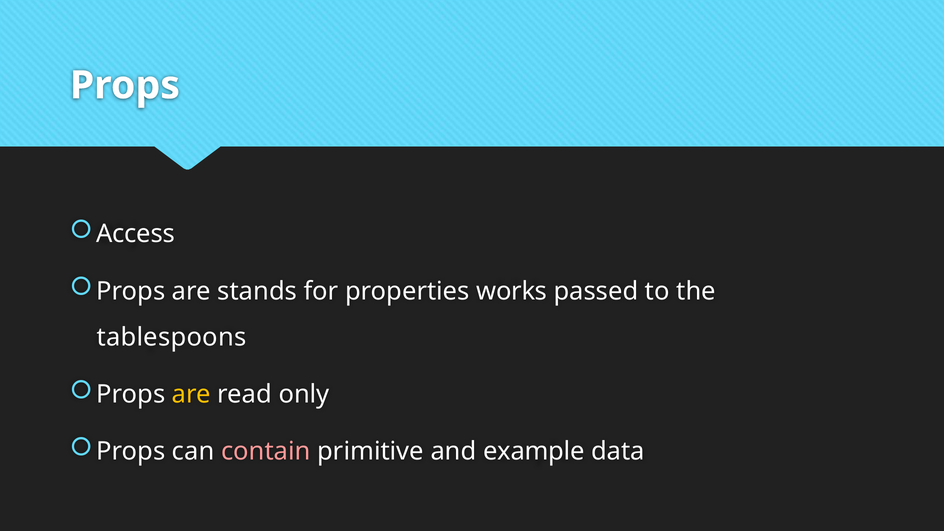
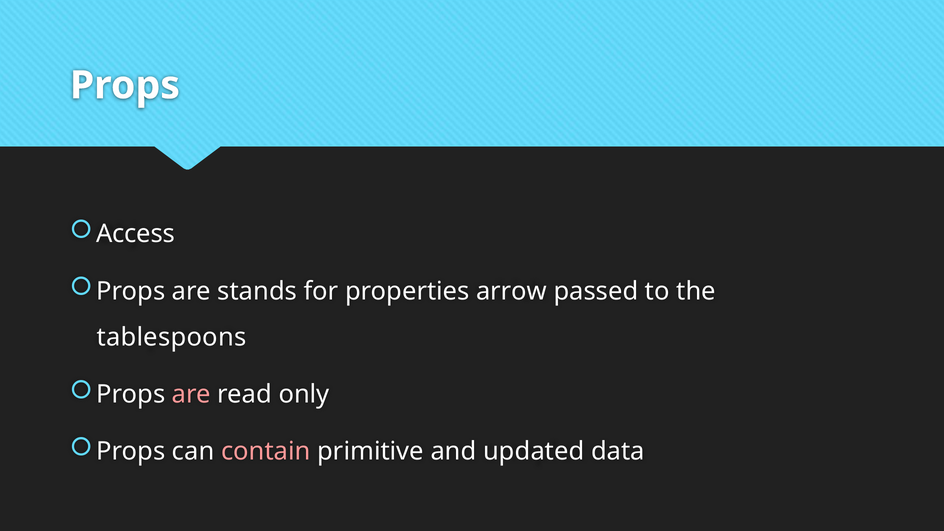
works: works -> arrow (512, 291)
are colour: yellow -> pink (191, 394)
example: example -> updated (534, 451)
